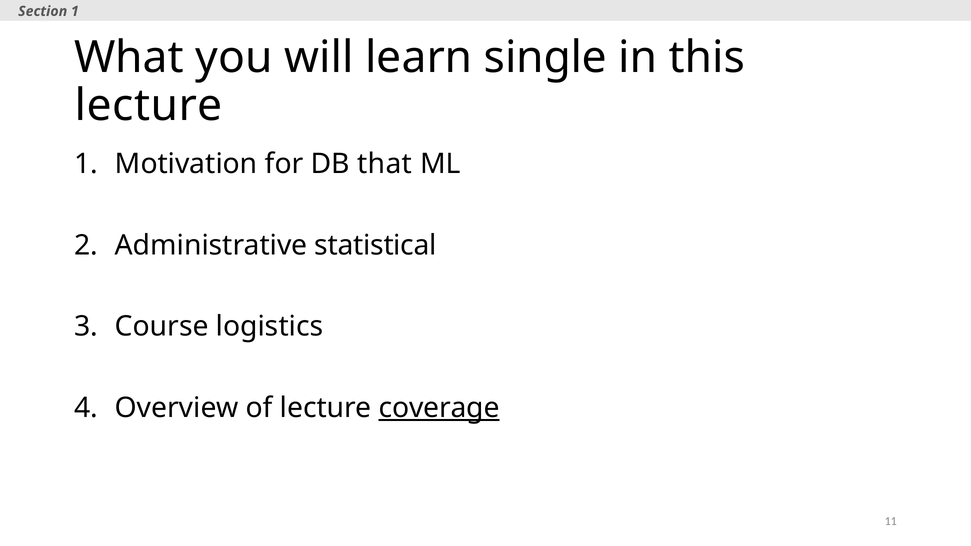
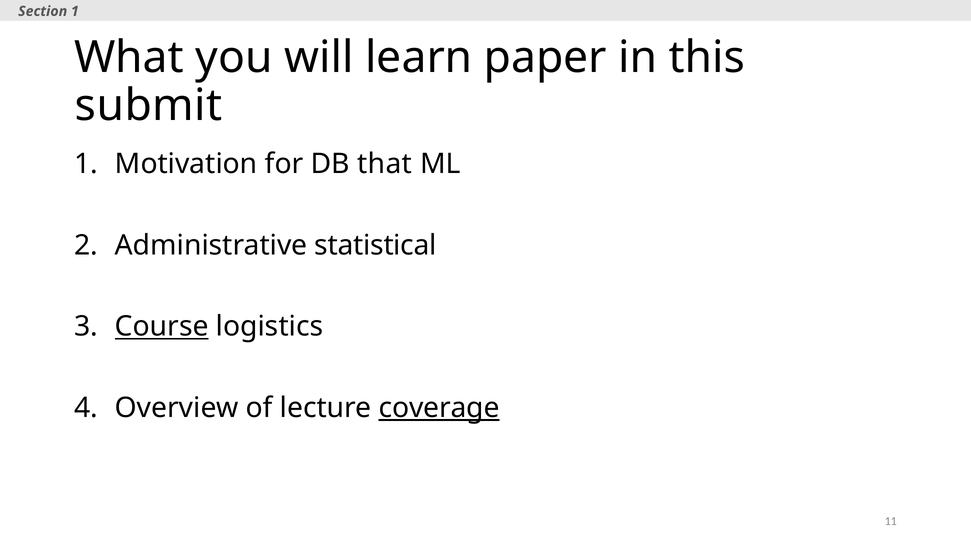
single: single -> paper (545, 58)
lecture: lecture -> submit (149, 106)
Course underline: none -> present (162, 327)
